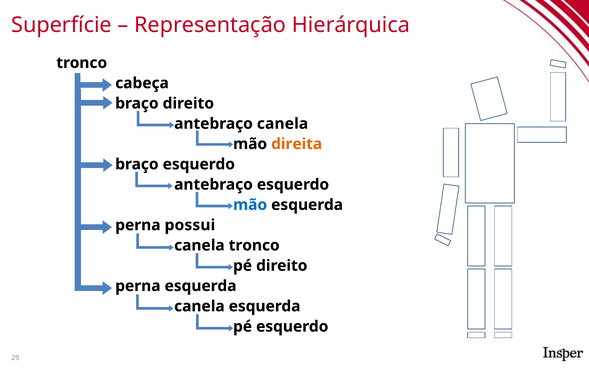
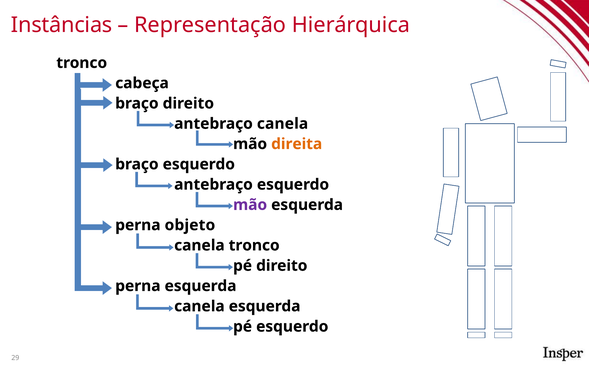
Superfície: Superfície -> Instâncias (62, 25)
mão colour: blue -> purple (250, 205)
possui: possui -> objeto (190, 225)
